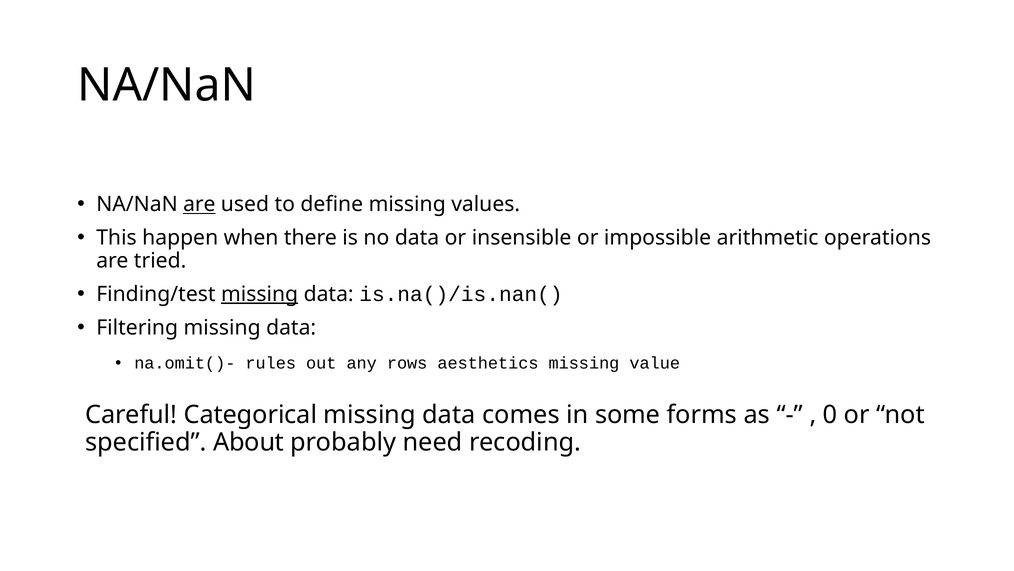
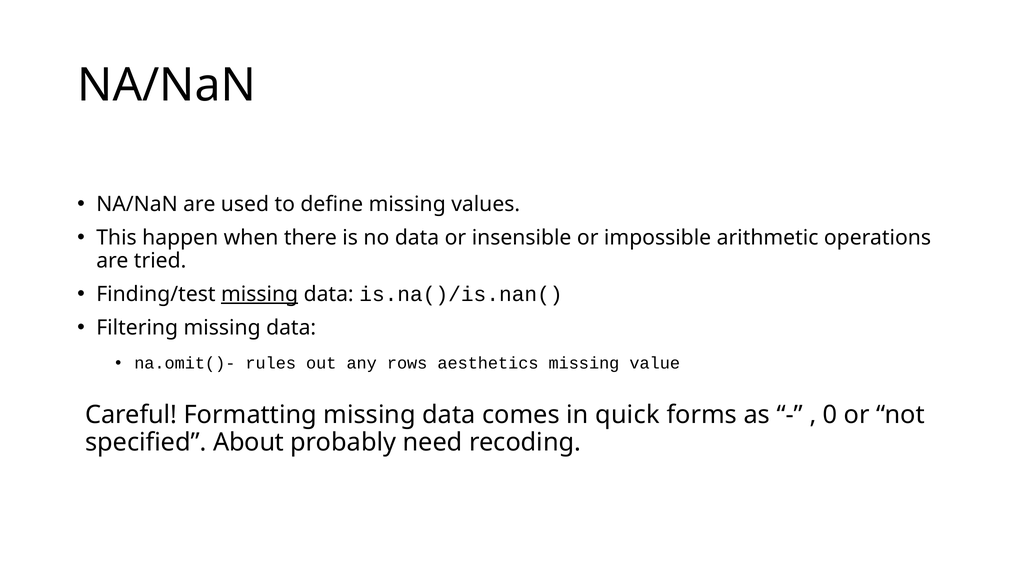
are underline: present -> none (199, 204)
Categorical: Categorical -> Formatting (250, 414)
some: some -> quick (627, 414)
